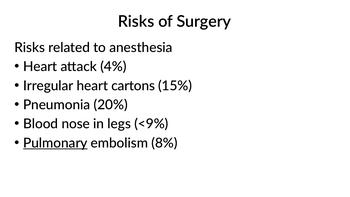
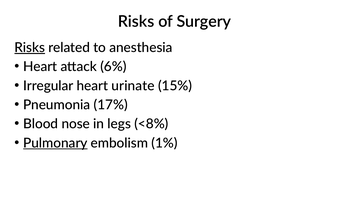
Risks underline: none -> present (30, 48)
4%: 4% -> 6% (113, 67)
cartons: cartons -> urinate (133, 86)
20%: 20% -> 17% (111, 105)
<9%: <9% -> <8% (151, 124)
8%: 8% -> 1% (165, 143)
